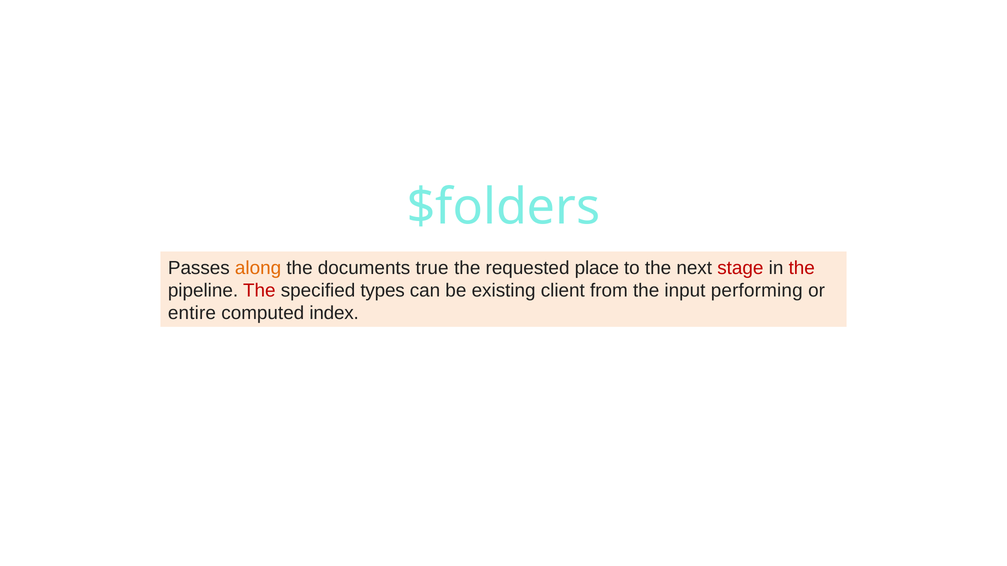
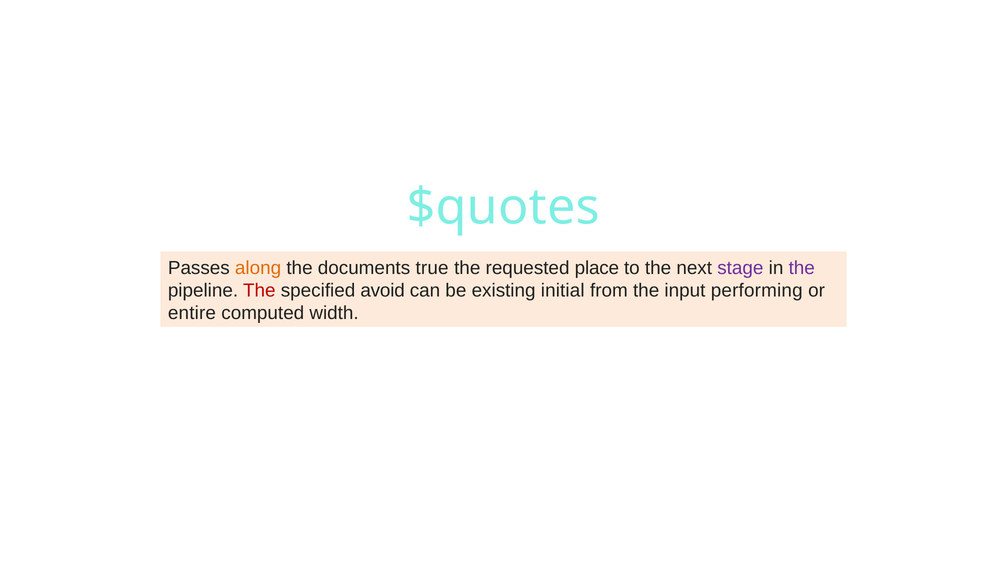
$folders: $folders -> $quotes (503, 207)
stage colour: red -> purple (740, 268)
the colour: red -> purple (802, 268)
types: types -> avoid (383, 291)
client: client -> initial (563, 291)
index: index -> width (334, 313)
